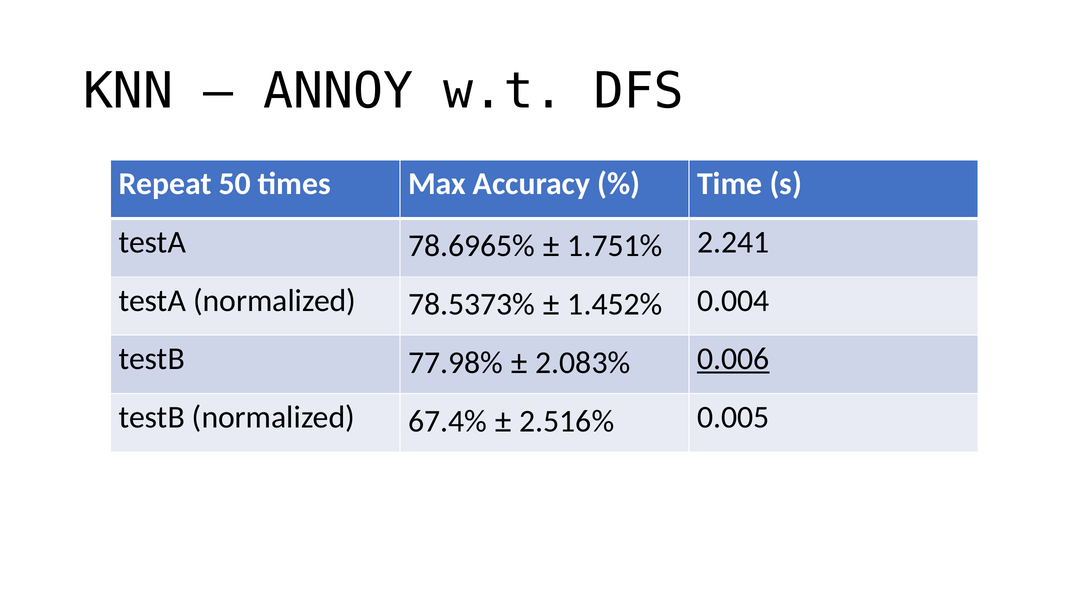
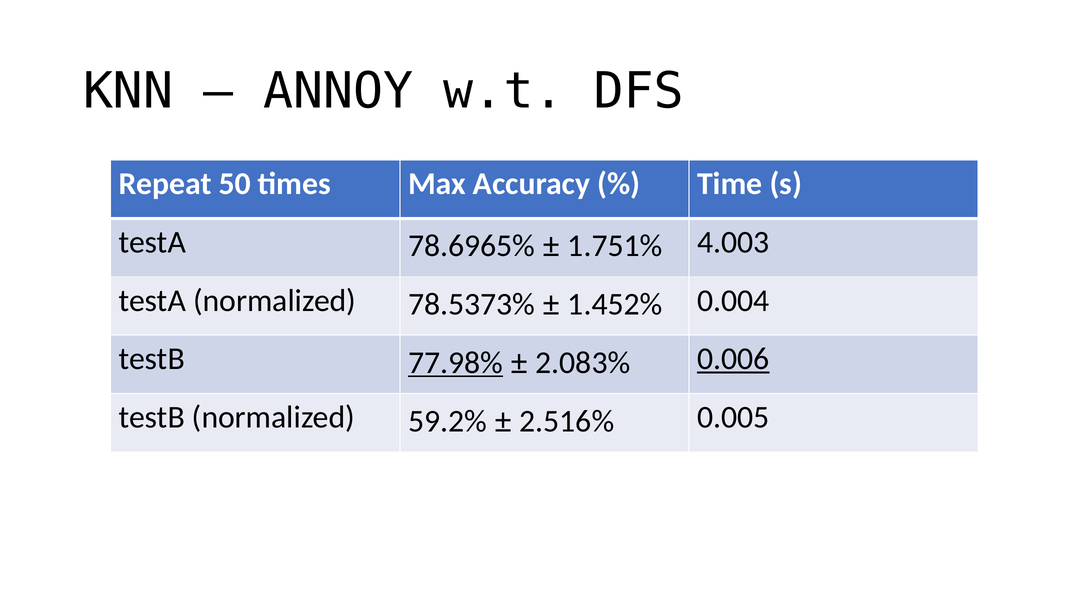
2.241: 2.241 -> 4.003 (733, 242)
77.98% underline: none -> present (456, 363)
67.4%: 67.4% -> 59.2% (447, 421)
